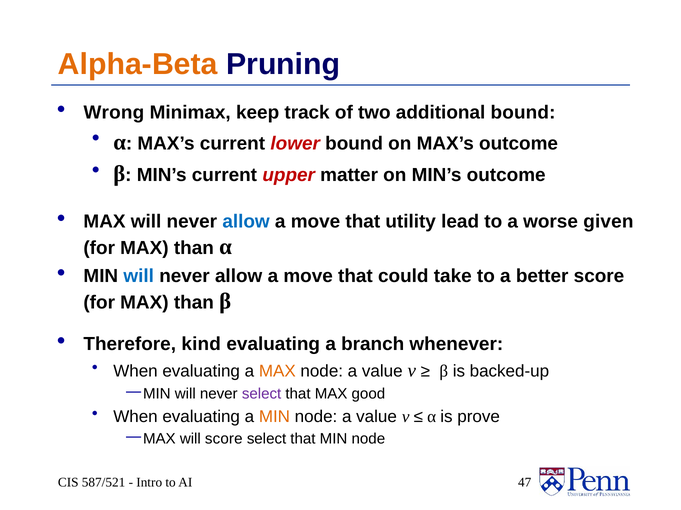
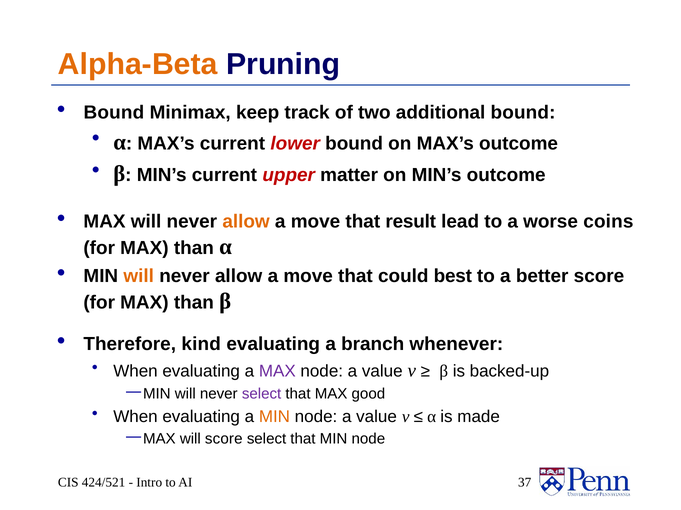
Wrong: Wrong -> Bound (114, 113)
allow colour: blue -> orange (246, 222)
utility: utility -> result (411, 222)
given: given -> coins (608, 222)
will colour: blue -> orange (139, 276)
take: take -> best (453, 276)
MAX colour: orange -> purple (277, 372)
prove: prove -> made (479, 417)
587/521: 587/521 -> 424/521 (104, 483)
47: 47 -> 37 (525, 483)
